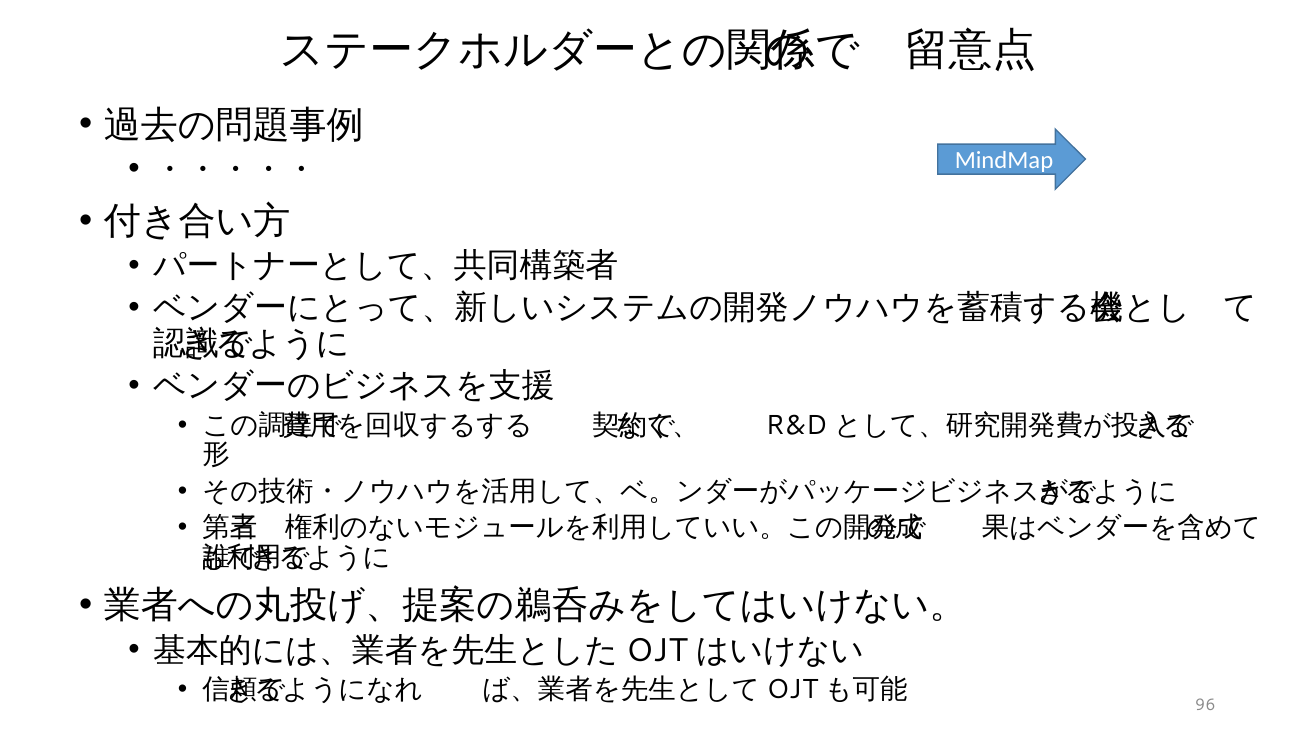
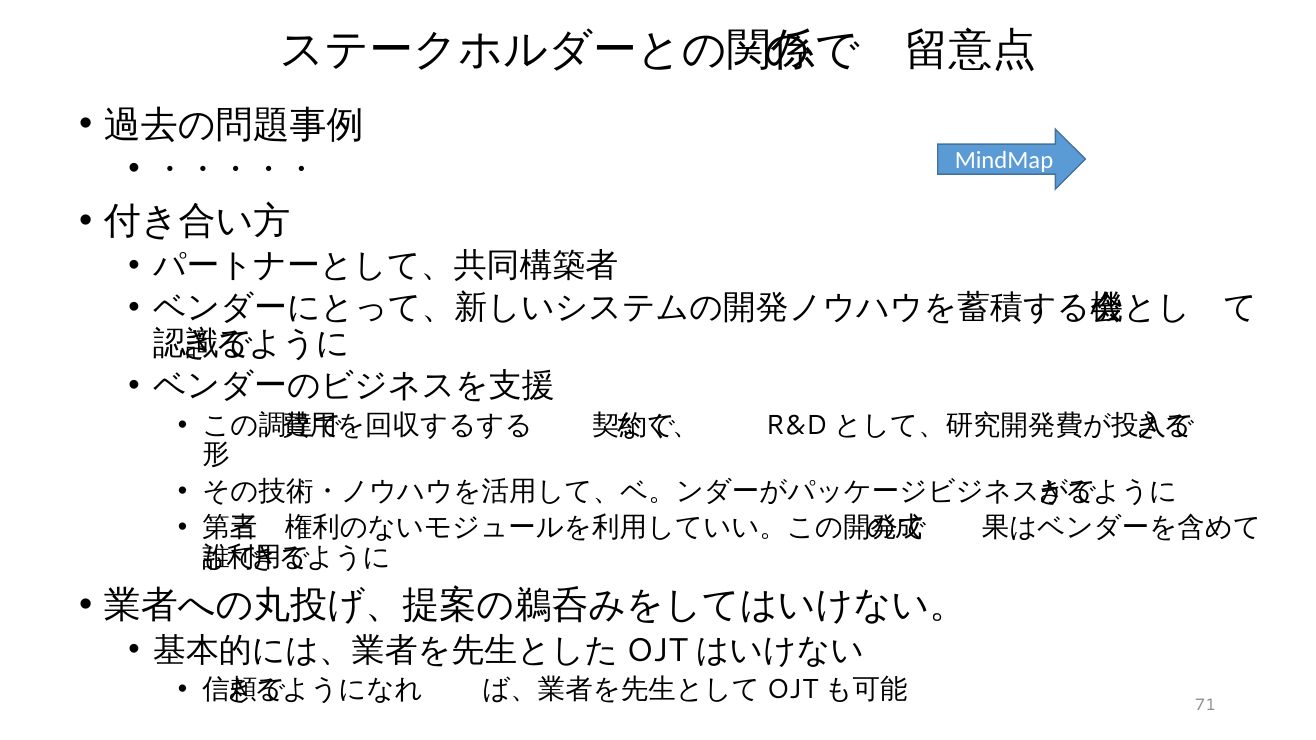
96: 96 -> 71 (1205, 705)
